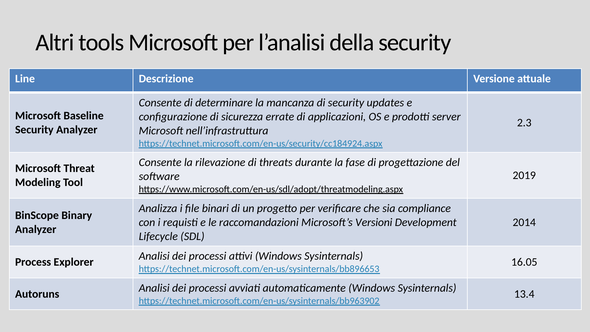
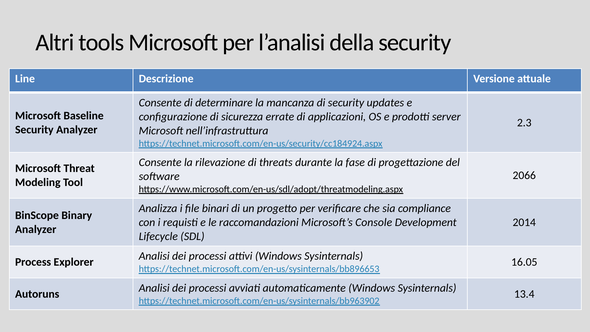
2019: 2019 -> 2066 (524, 175)
Versioni: Versioni -> Console (374, 222)
